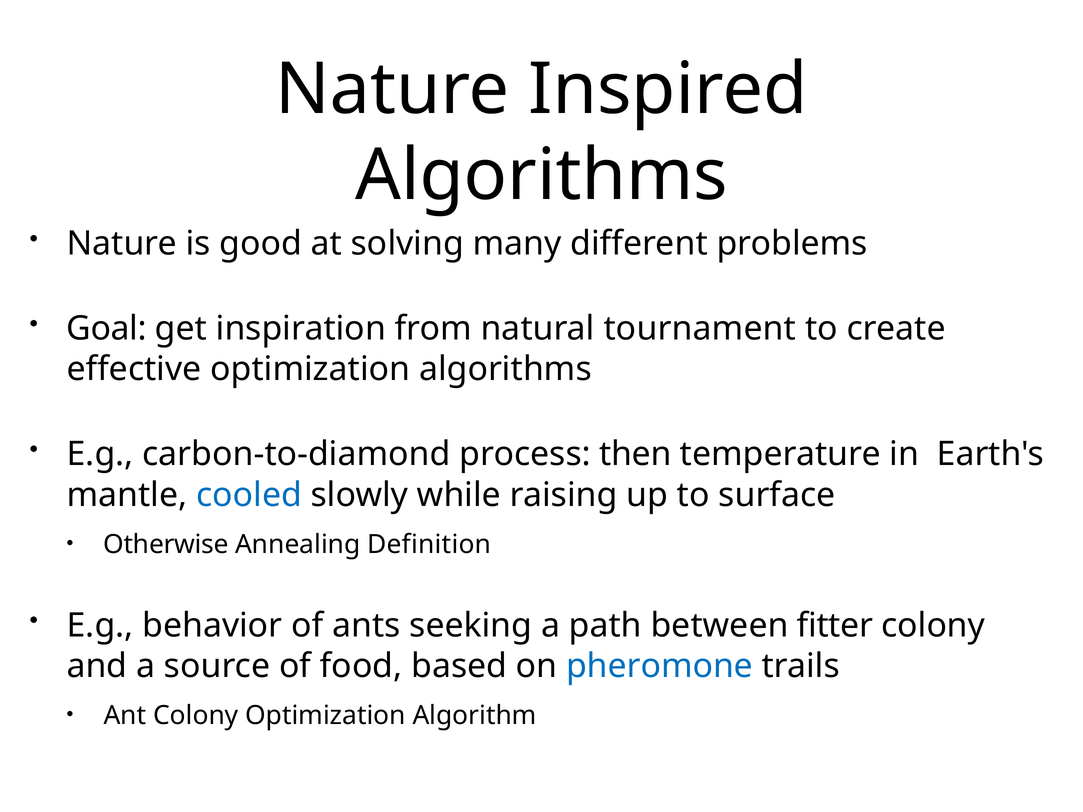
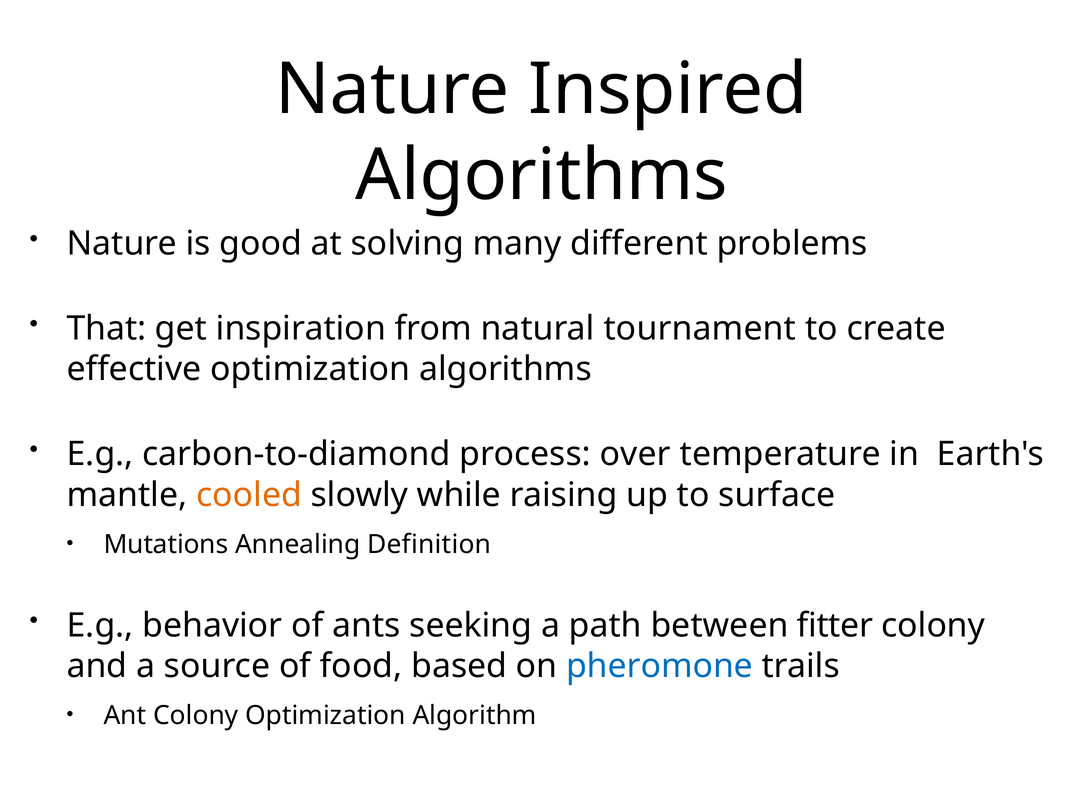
Goal: Goal -> That (106, 329)
then: then -> over (635, 454)
cooled colour: blue -> orange (249, 495)
Otherwise: Otherwise -> Mutations (166, 544)
